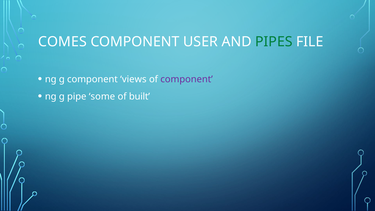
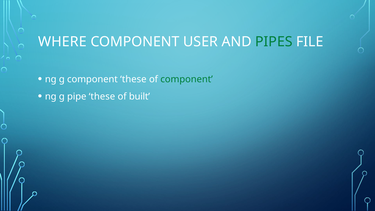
COMES: COMES -> WHERE (62, 42)
component views: views -> these (133, 79)
component colour: purple -> green (187, 79)
pipe some: some -> these (102, 97)
